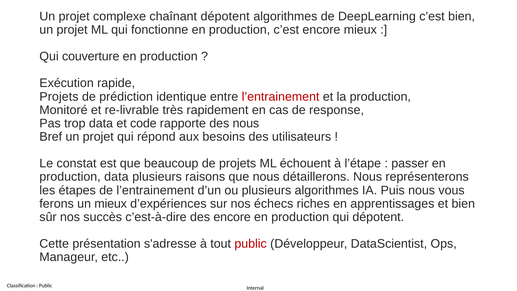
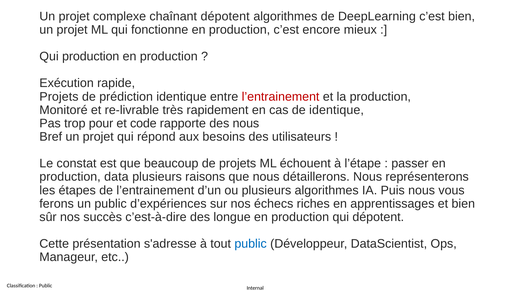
Qui couverture: couverture -> production (91, 56)
de response: response -> identique (337, 110)
trop data: data -> pour (101, 123)
un mieux: mieux -> public (111, 204)
des encore: encore -> longue (232, 217)
public colour: red -> blue (251, 244)
